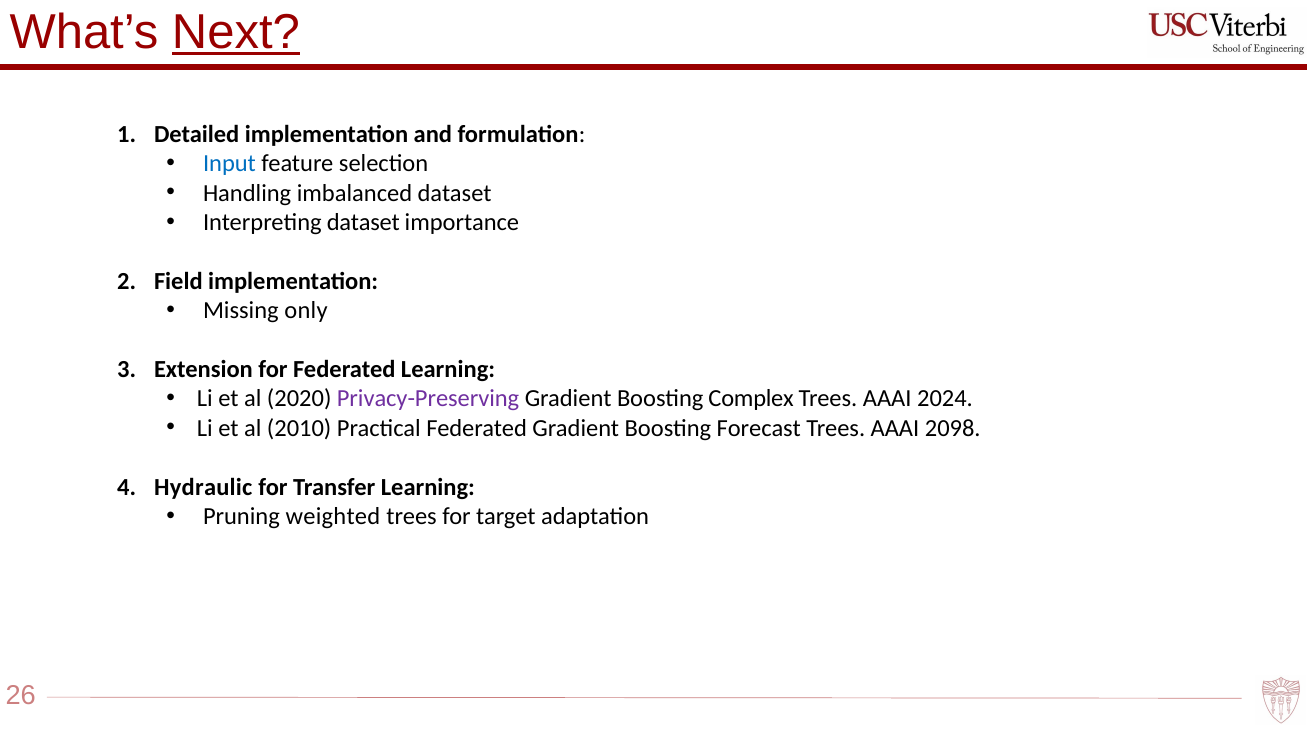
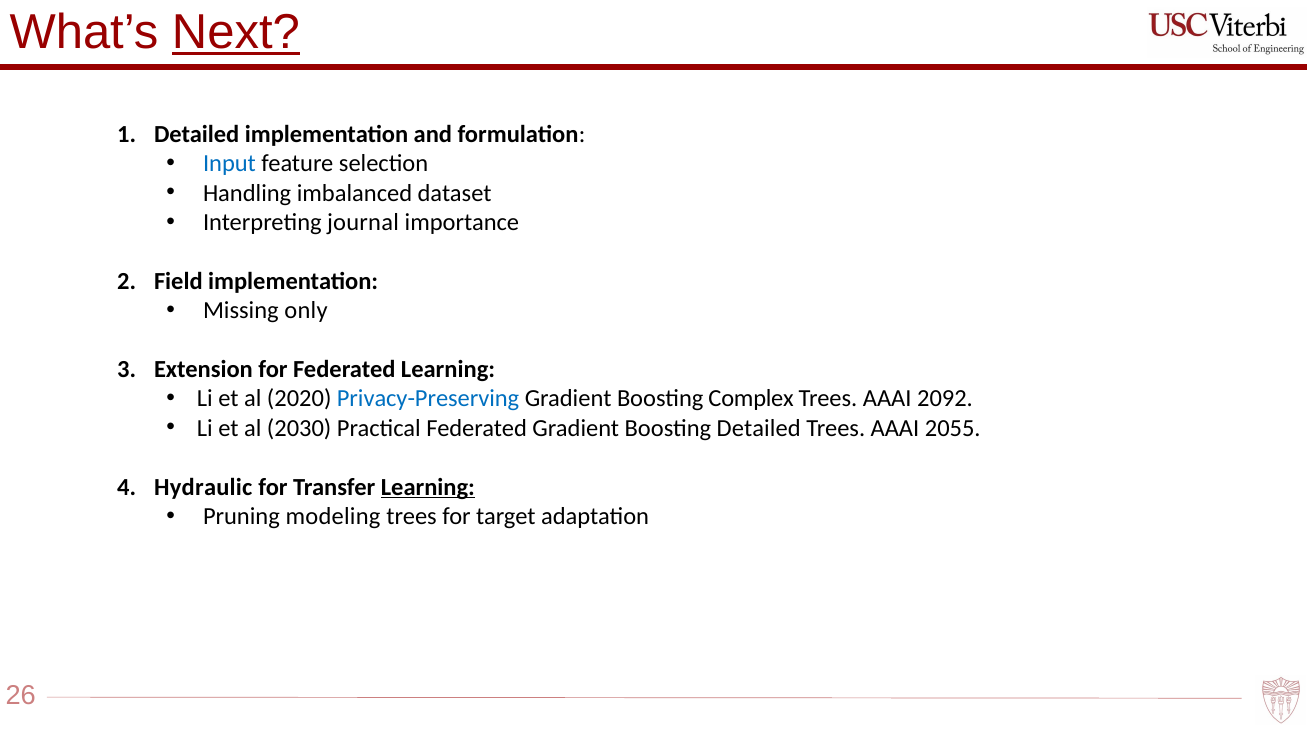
Interpreting dataset: dataset -> journal (363, 222)
Privacy-Preserving colour: purple -> blue (428, 399)
2024: 2024 -> 2092 (945, 399)
2010: 2010 -> 2030 (299, 428)
Boosting Forecast: Forecast -> Detailed (759, 428)
2098: 2098 -> 2055 (953, 428)
Learning underline: none -> present (428, 487)
weighted: weighted -> modeling (333, 517)
